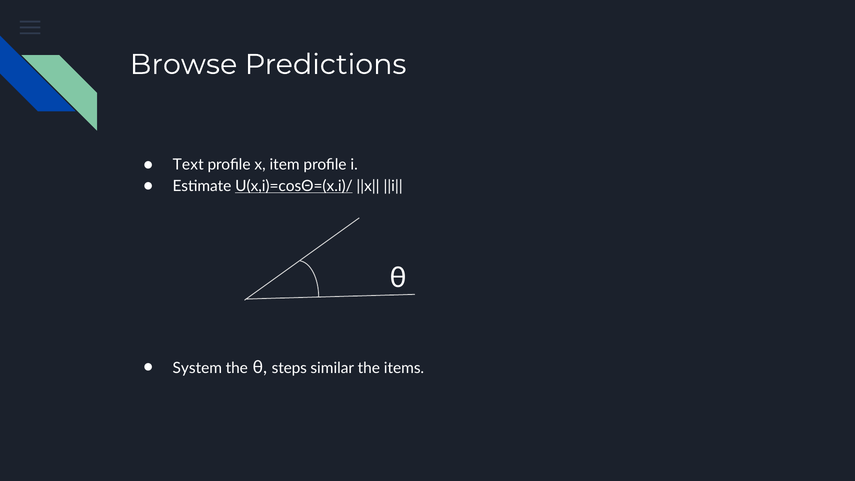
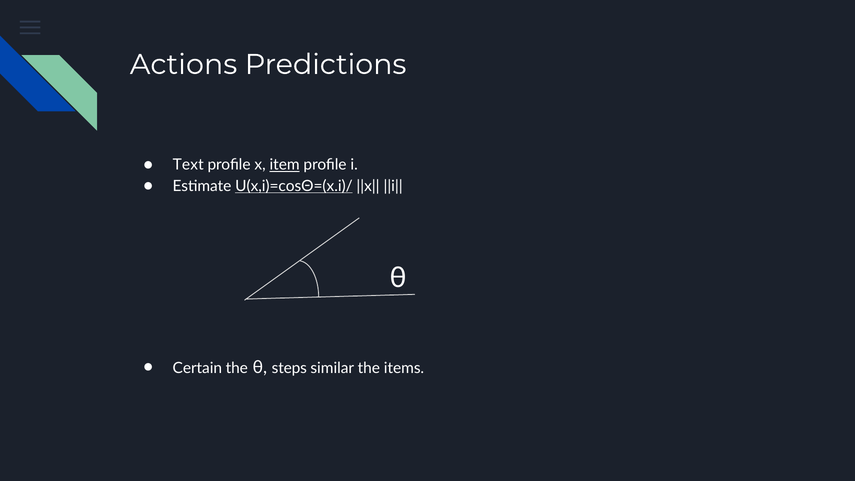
Browse: Browse -> Actions (184, 64)
item underline: none -> present (285, 165)
System: System -> Certain (197, 368)
